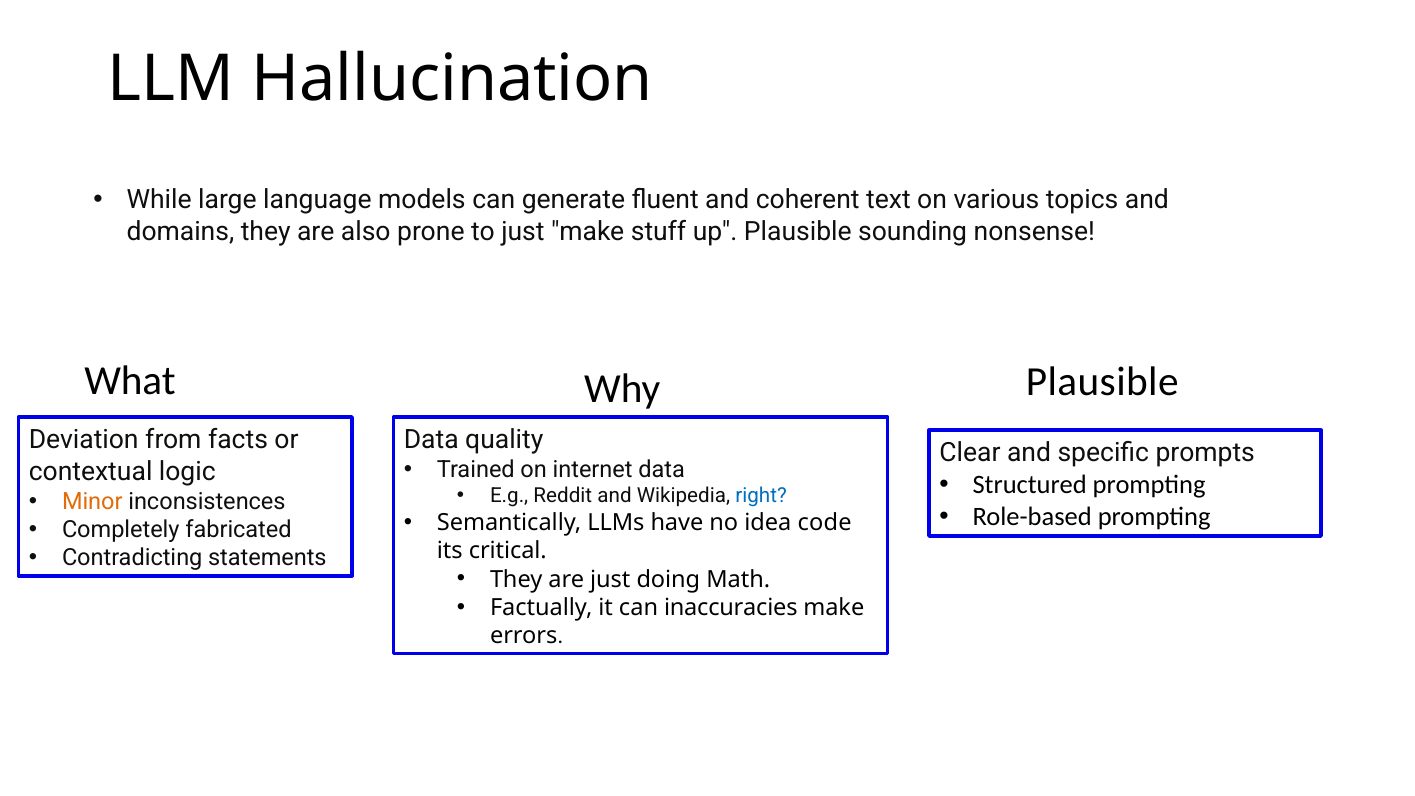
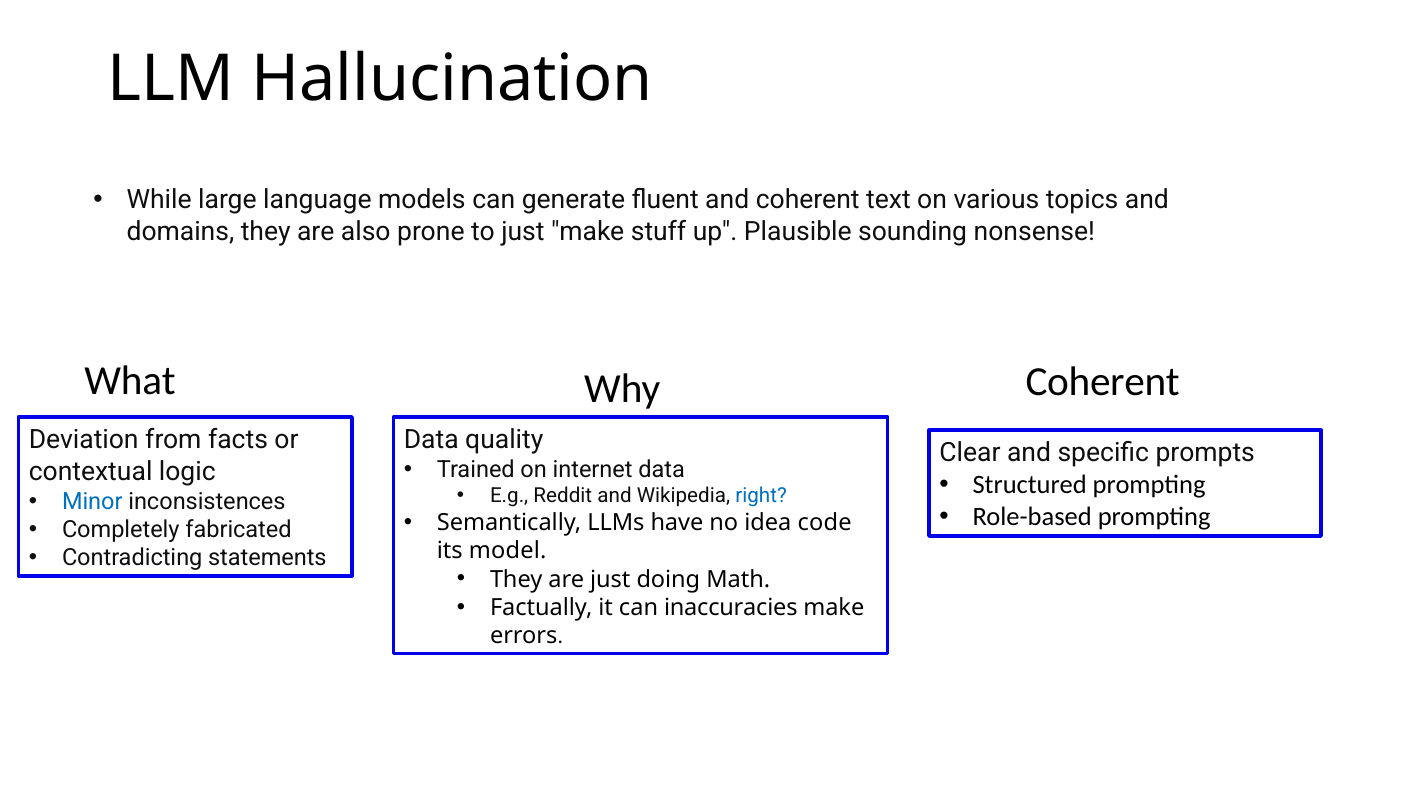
Why Plausible: Plausible -> Coherent (1103, 382)
Minor colour: orange -> blue (92, 502)
critical: critical -> model (508, 551)
